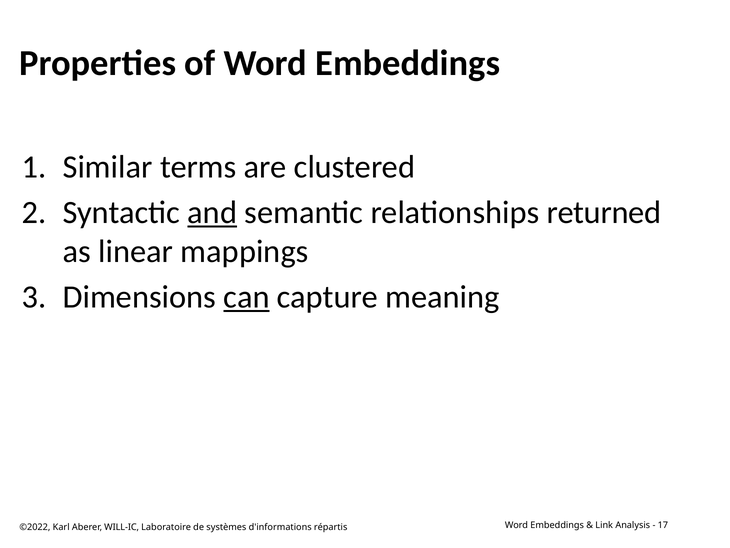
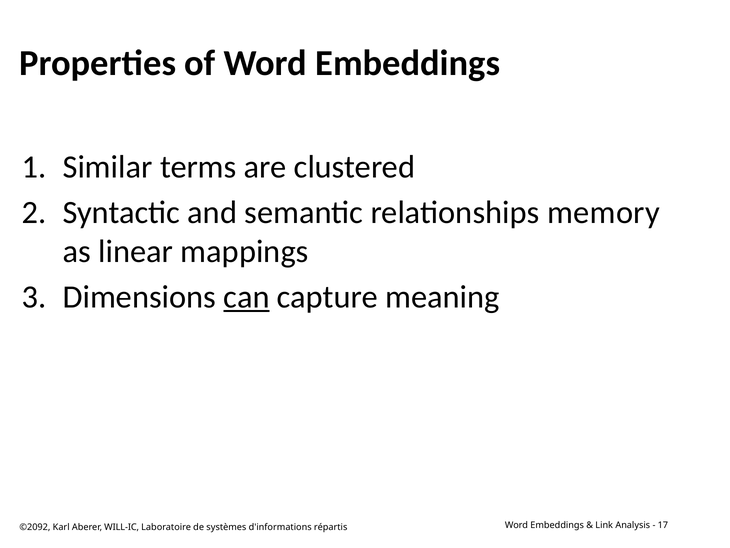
and underline: present -> none (212, 212)
returned: returned -> memory (603, 212)
©2022: ©2022 -> ©2092 (35, 527)
